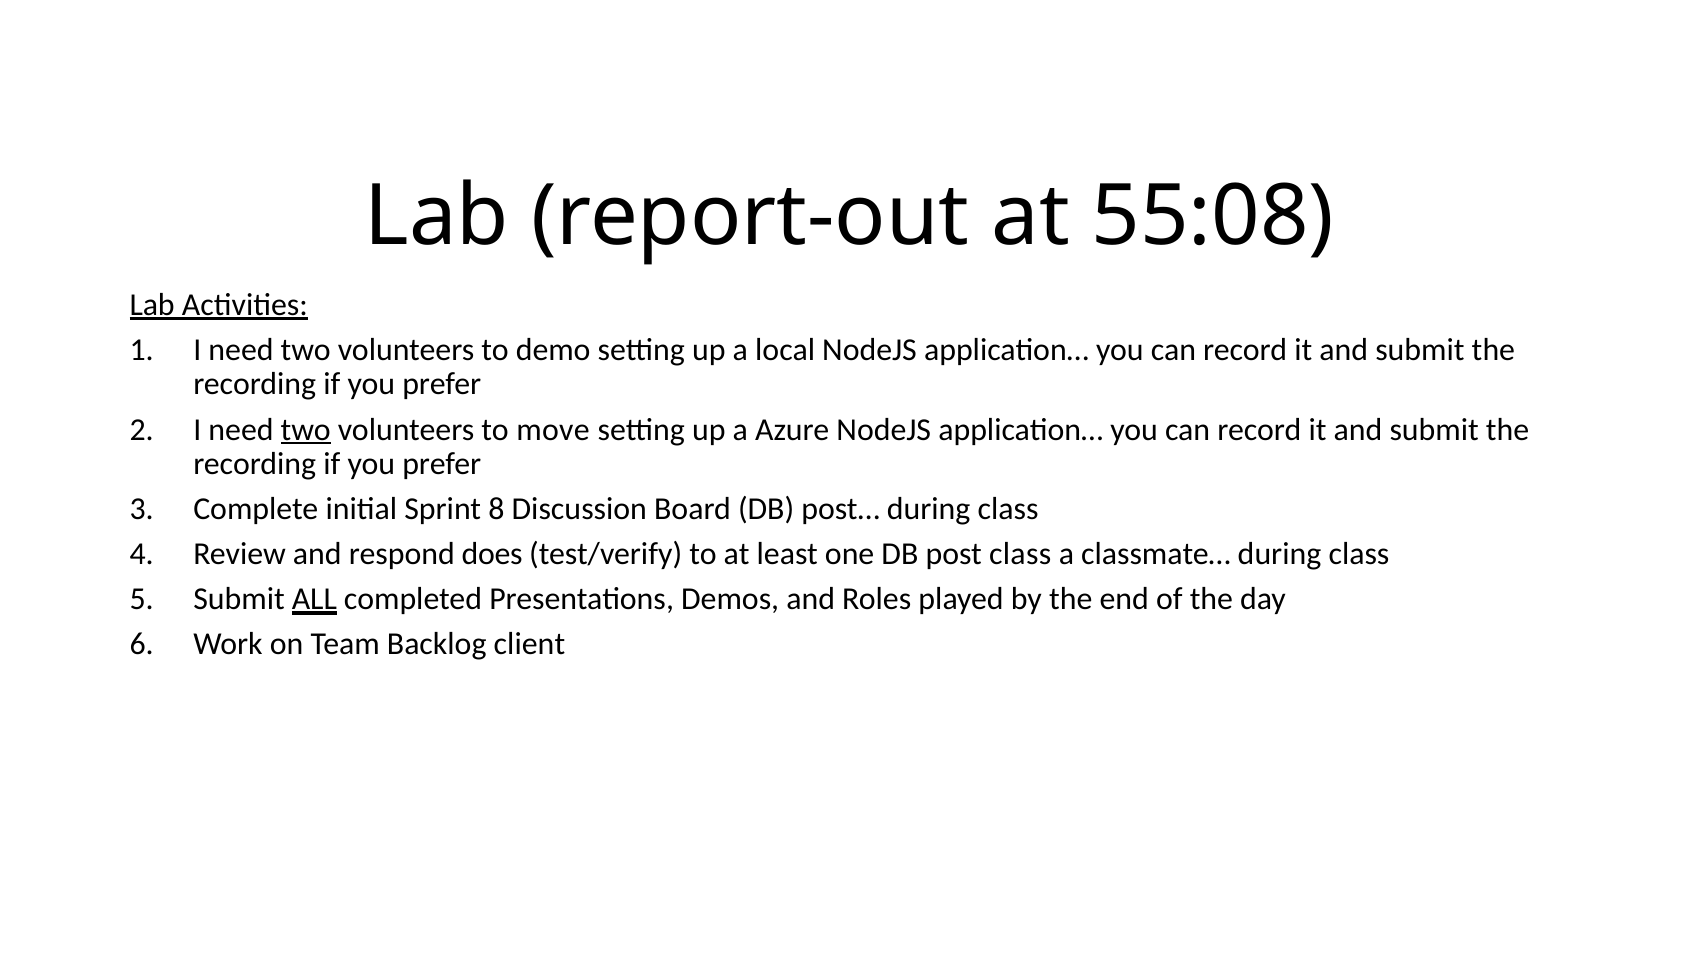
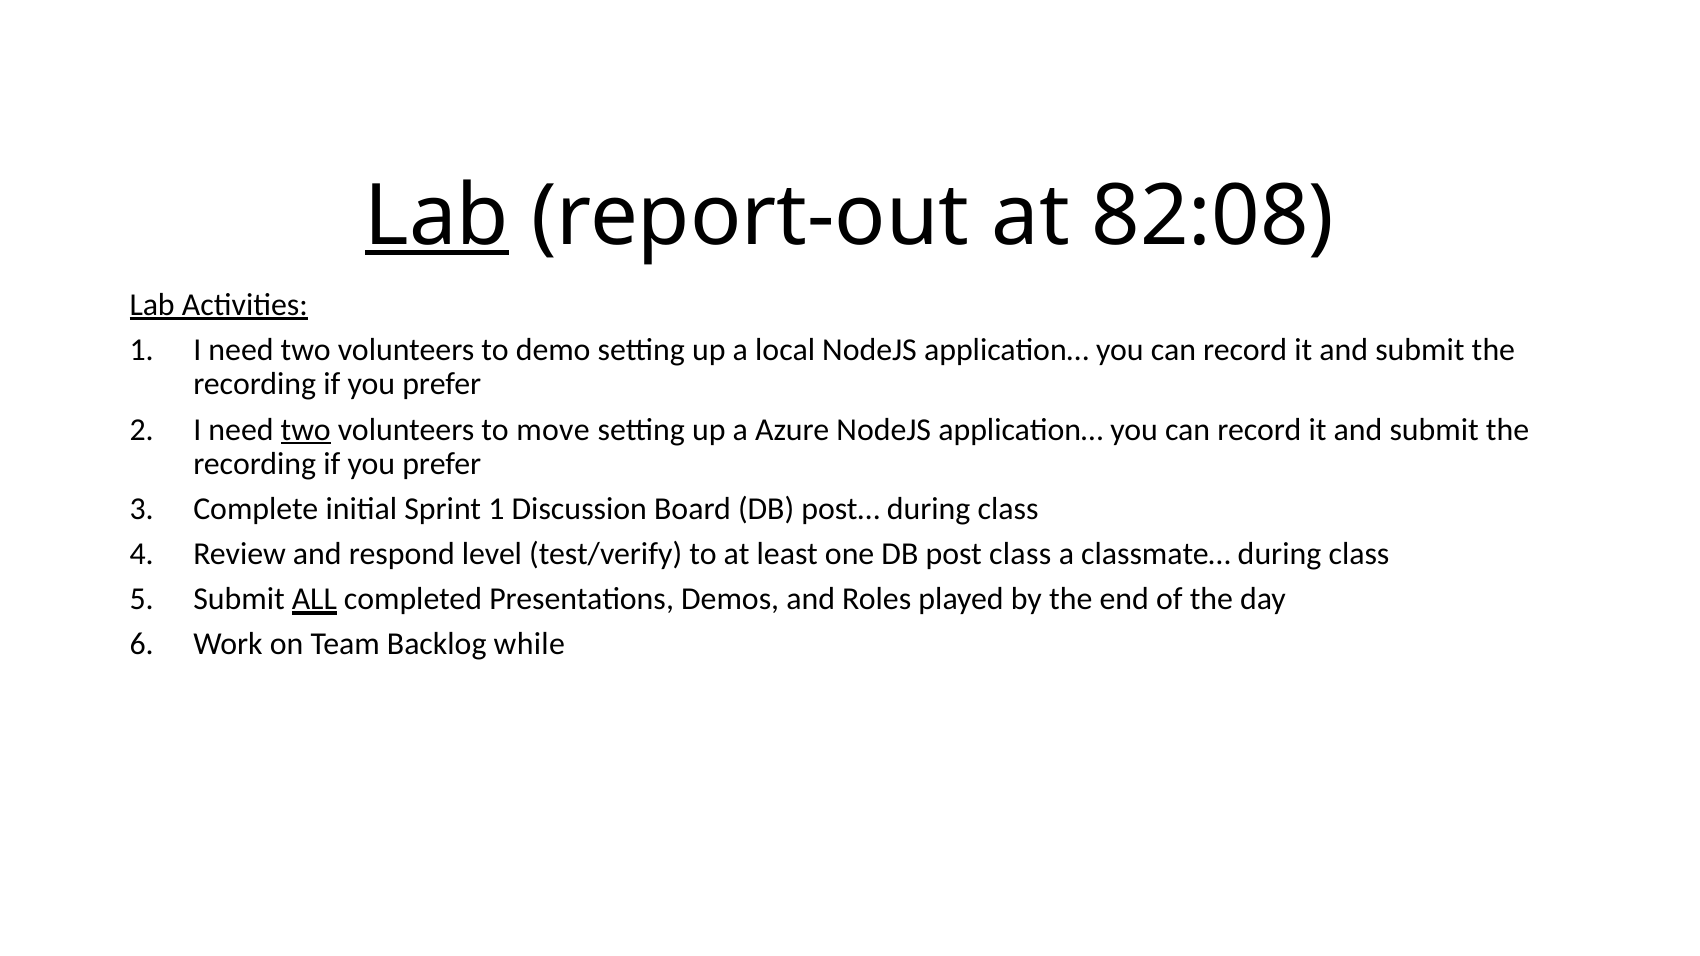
Lab underline: none -> present (437, 216)
55:08: 55:08 -> 82:08 (1213, 216)
Sprint 8: 8 -> 1 (496, 509)
does: does -> level (492, 554)
client: client -> while (529, 644)
